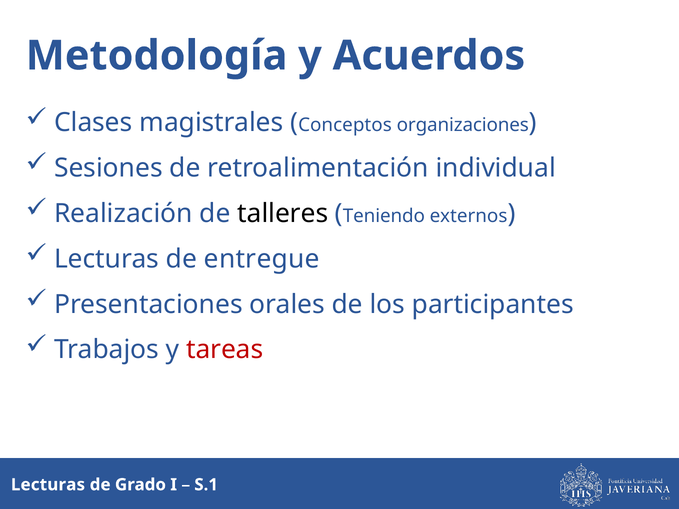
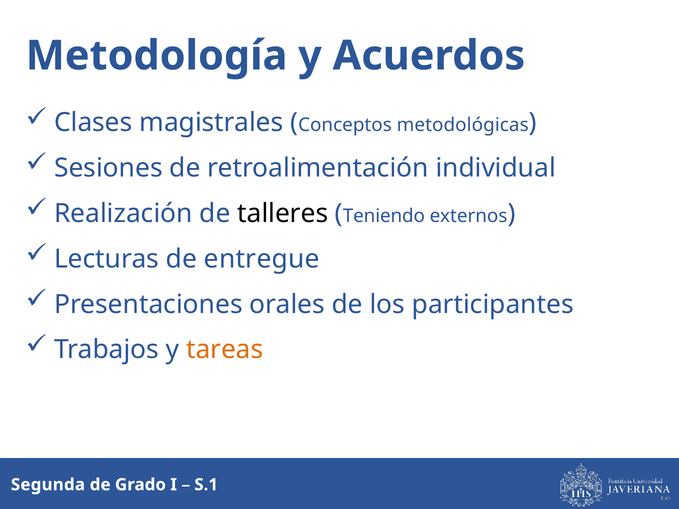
organizaciones: organizaciones -> metodológicas (463, 125)
tareas colour: red -> orange (225, 350)
Lecturas: Lecturas -> Segunda (48, 485)
